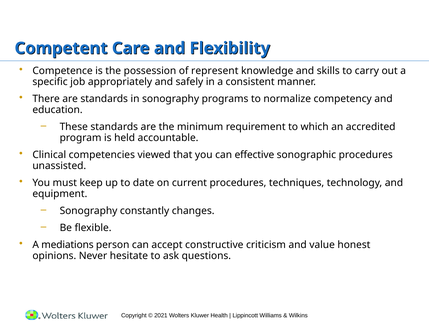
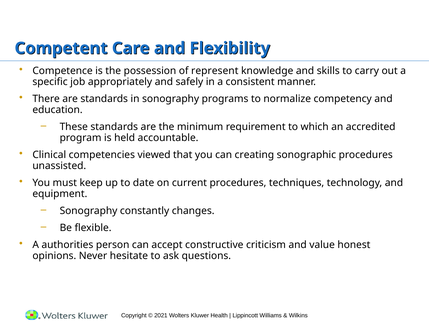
effective: effective -> creating (254, 155)
mediations: mediations -> authorities (67, 245)
